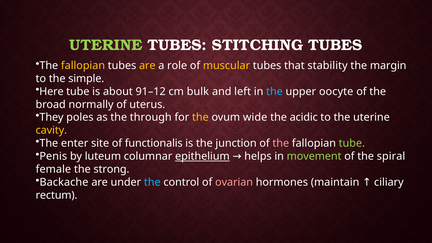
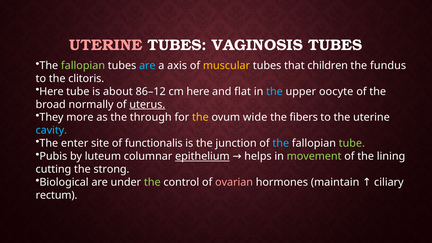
UTERINE colour: light green -> pink (106, 45)
STITCHING: STITCHING -> VAGINOSIS (257, 45)
fallopian colour: yellow -> light green (83, 66)
are colour: yellow -> light blue (147, 66)
role: role -> axis (177, 66)
stability: stability -> children (328, 66)
margin: margin -> fundus (388, 66)
simple: simple -> clitoris (86, 79)
91–12: 91–12 -> 86–12 (151, 91)
cm bulk: bulk -> here (198, 91)
left: left -> flat (243, 91)
uterus underline: none -> present (147, 104)
poles: poles -> more (80, 117)
acidic: acidic -> fibers (304, 117)
cavity colour: yellow -> light blue (51, 130)
the colour: pink -> light blue (281, 143)
Penis: Penis -> Pubis (53, 156)
spiral: spiral -> lining (391, 156)
female: female -> cutting (53, 169)
Backache: Backache -> Biological (64, 182)
the colour: light blue -> light green (152, 182)
